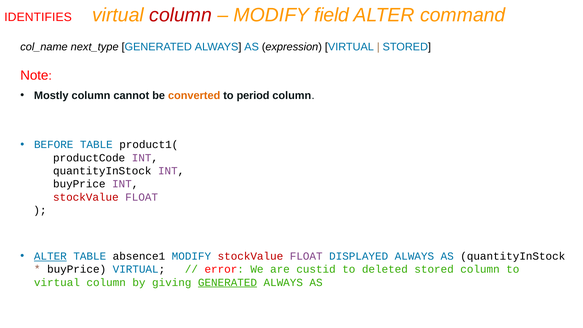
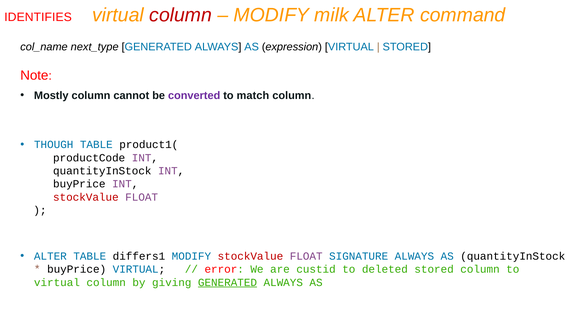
field: field -> milk (331, 15)
converted colour: orange -> purple (194, 96)
period: period -> match (253, 96)
BEFORE: BEFORE -> THOUGH (54, 145)
ALTER underline: present -> none (50, 256)
absence1: absence1 -> differs1 (139, 256)
DISPLAYED: DISPLAYED -> SIGNATURE (359, 256)
